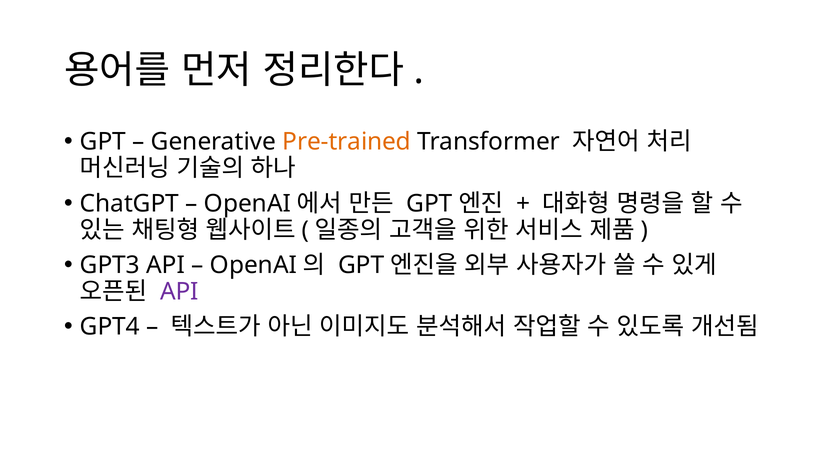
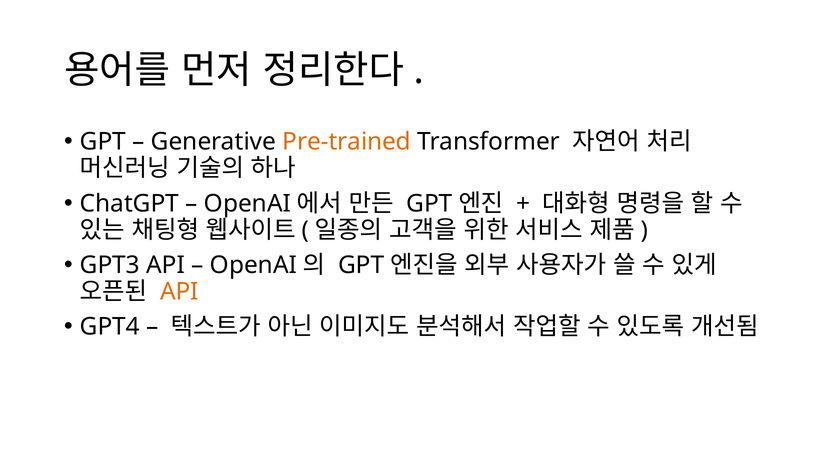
API colour: purple -> orange (179, 292)
